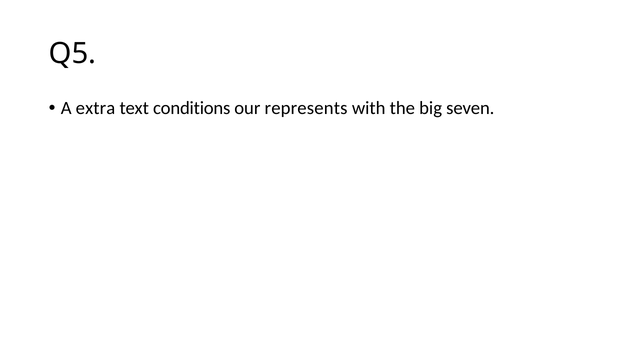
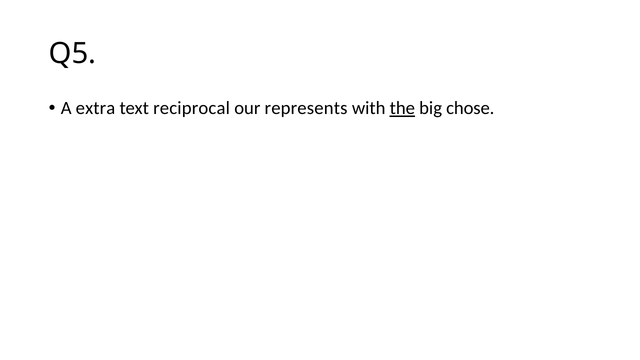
conditions: conditions -> reciprocal (192, 108)
the underline: none -> present (402, 108)
seven: seven -> chose (470, 108)
